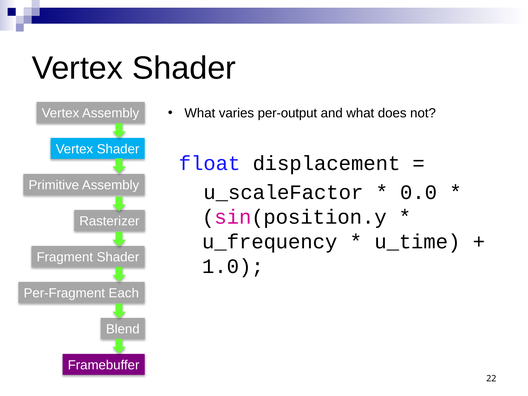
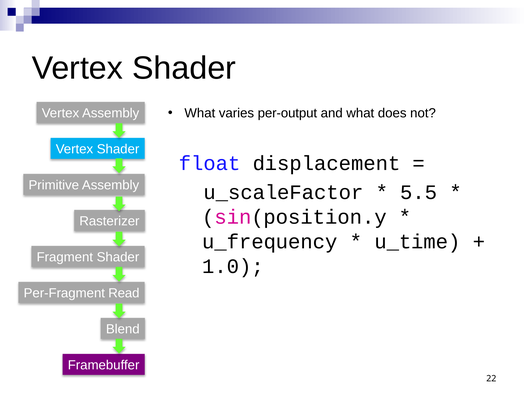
0.0: 0.0 -> 5.5 (419, 192)
Each: Each -> Read (124, 293)
